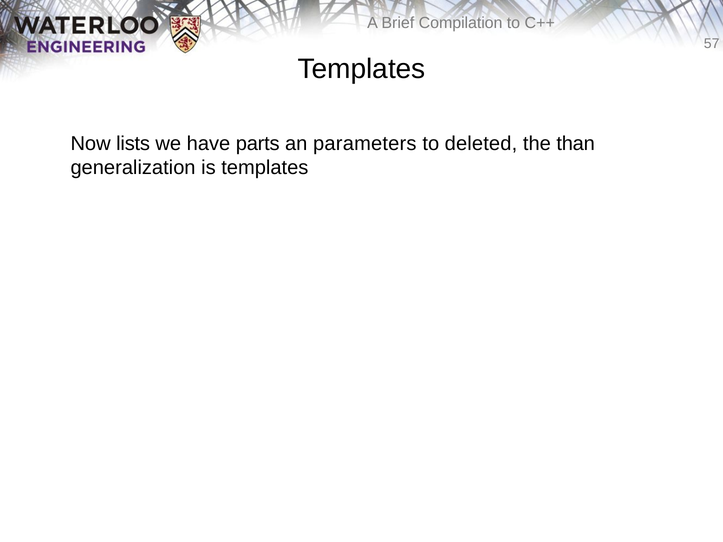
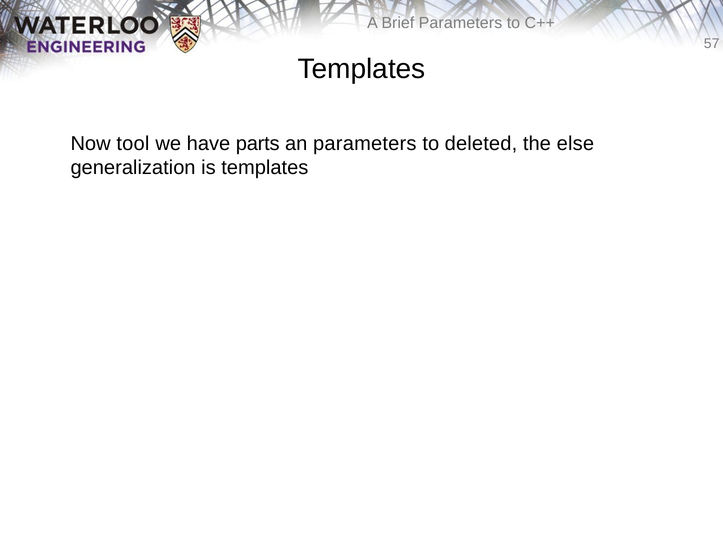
Compilation: Compilation -> Parameters (461, 23)
lists: lists -> tool (133, 144)
than: than -> else (575, 144)
